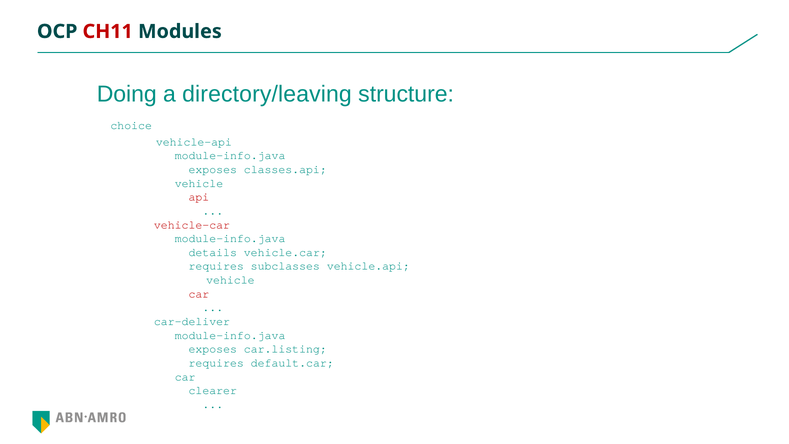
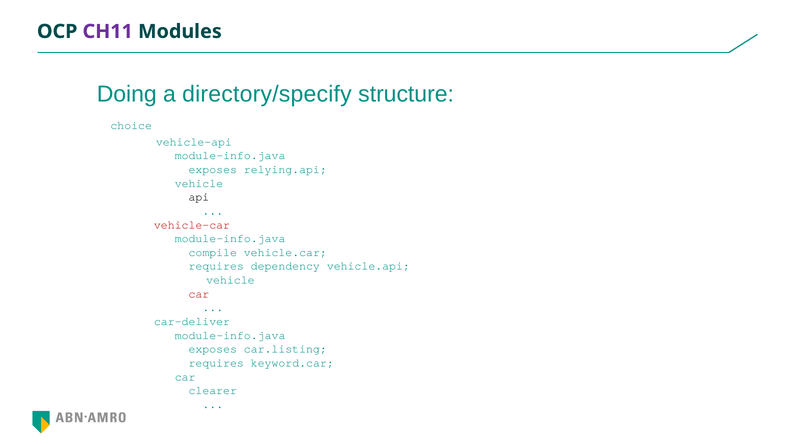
CH11 colour: red -> purple (108, 31)
directory/leaving: directory/leaving -> directory/specify (267, 94)
classes.api: classes.api -> relying.api (285, 169)
api colour: red -> black (199, 197)
details: details -> compile (213, 252)
subclasses: subclasses -> dependency (285, 266)
default.car: default.car -> keyword.car (292, 363)
